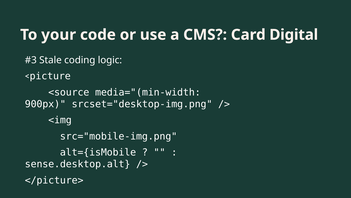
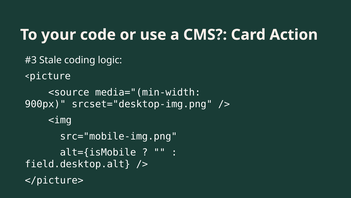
Digital: Digital -> Action (294, 35)
sense.desktop.alt: sense.desktop.alt -> field.desktop.alt (78, 164)
